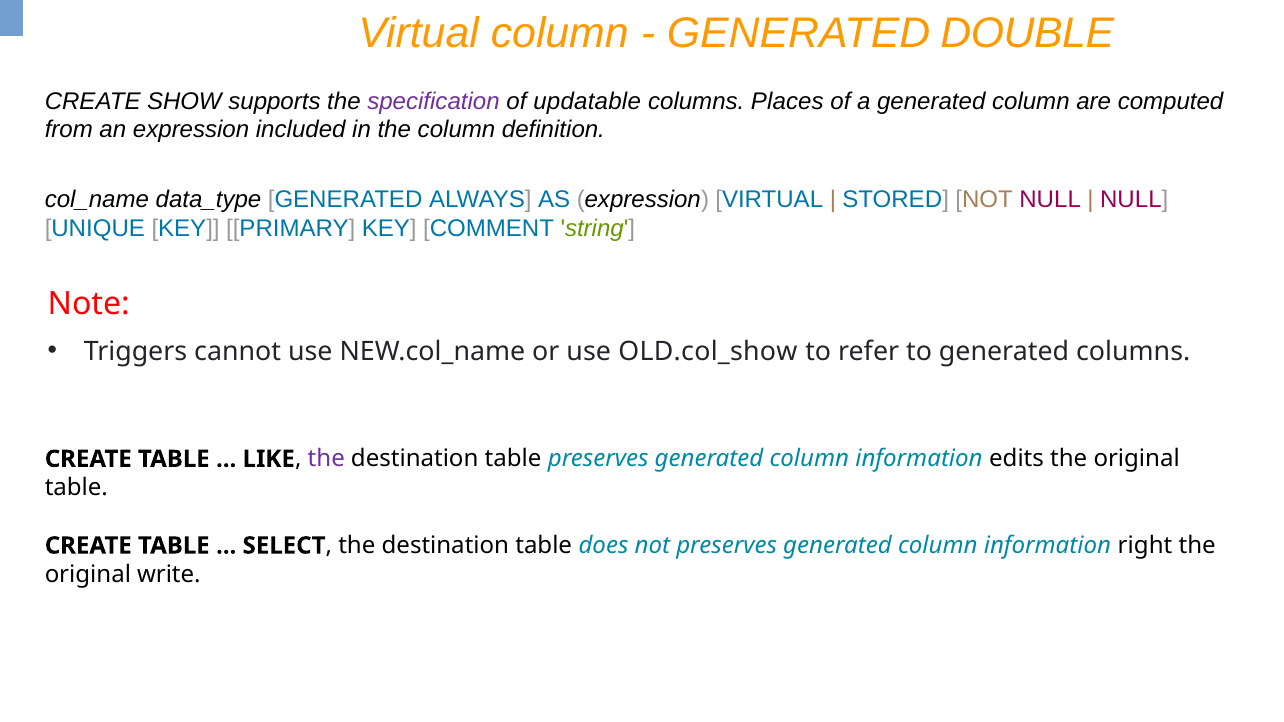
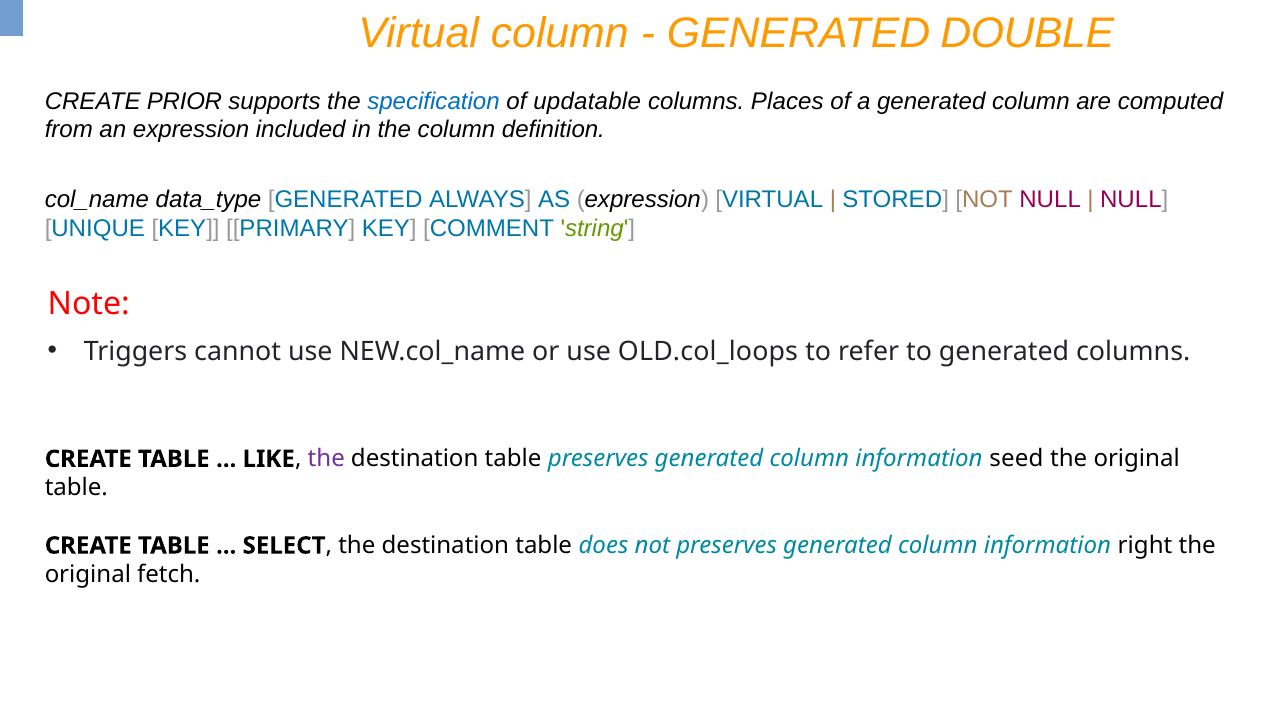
SHOW: SHOW -> PRIOR (185, 101)
specification colour: purple -> blue (433, 101)
OLD.col_show: OLD.col_show -> OLD.col_loops (708, 352)
edits: edits -> seed (1016, 459)
write: write -> fetch (169, 575)
